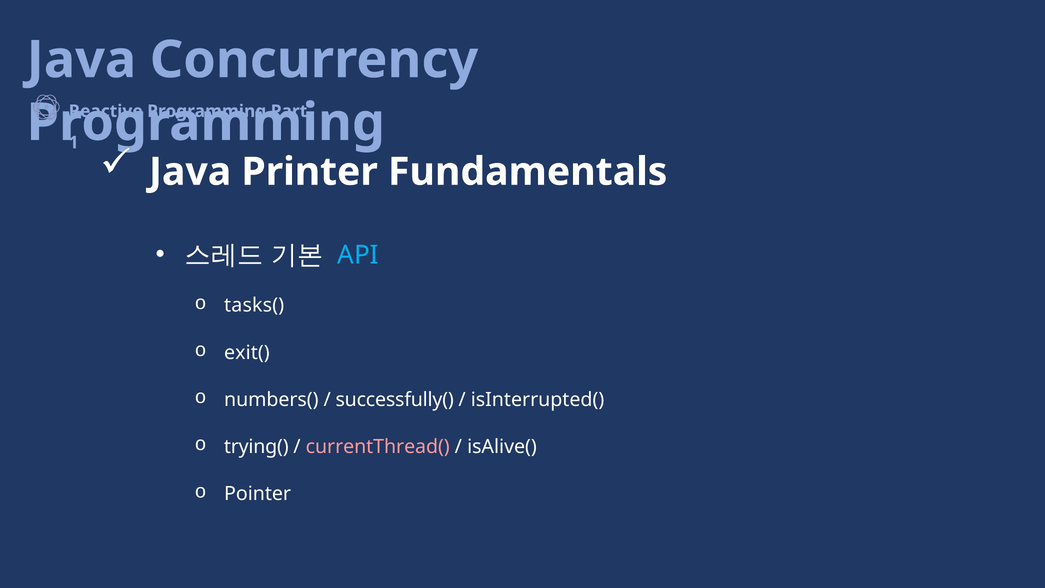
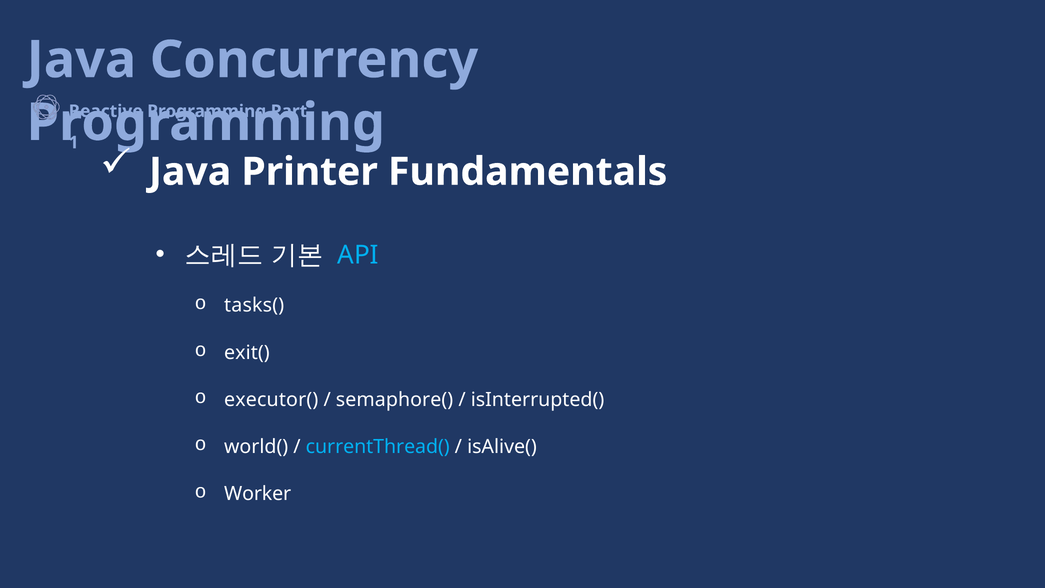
numbers(: numbers( -> executor( (271, 399)
successfully(: successfully( -> semaphore( (395, 399)
trying(: trying( -> world( (256, 447)
currentThread( colour: pink -> light blue (378, 447)
Pointer: Pointer -> Worker (258, 494)
